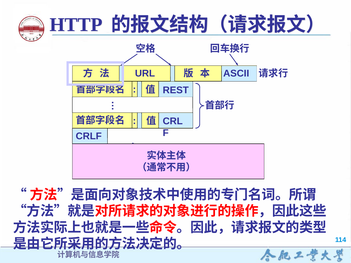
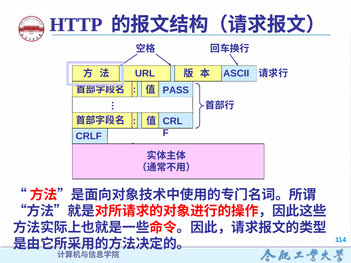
REST: REST -> PASS (176, 90)
